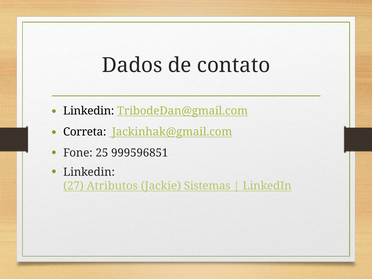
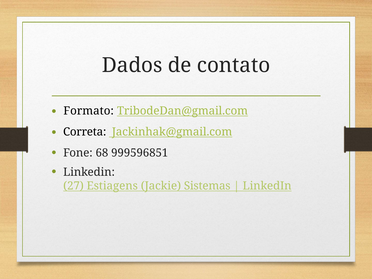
Linkedin: Linkedin -> Formato (89, 111)
25: 25 -> 68 (102, 153)
Atributos: Atributos -> Estiagens (112, 186)
